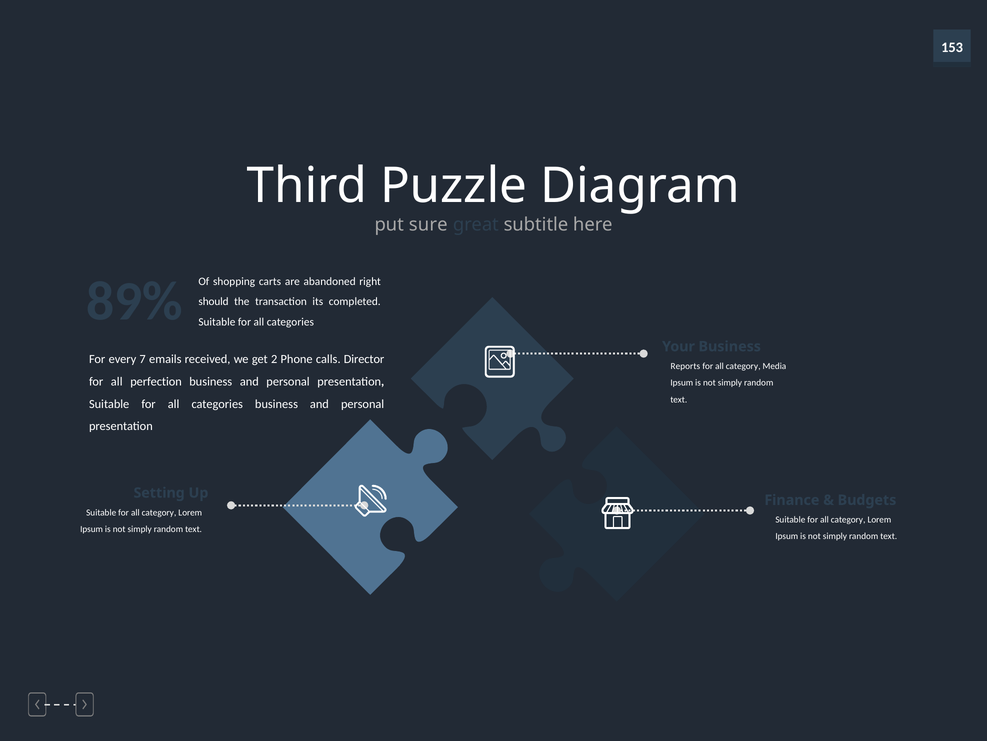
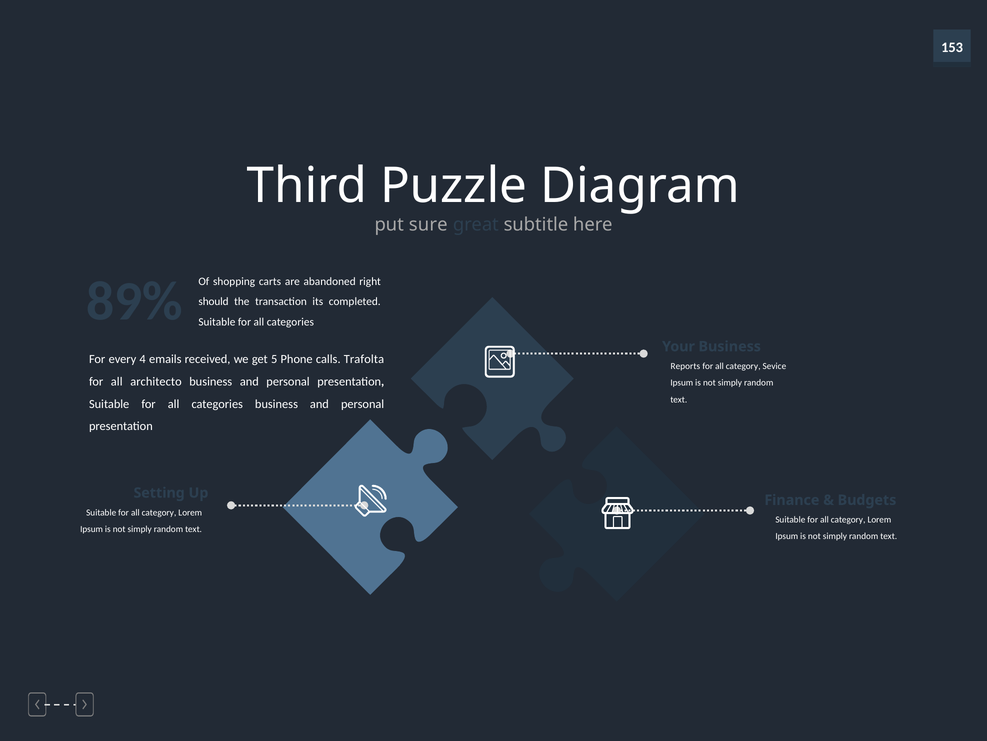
7: 7 -> 4 (143, 359)
2: 2 -> 5 (274, 359)
Director: Director -> Trafolta (364, 359)
Media: Media -> Sevice (774, 366)
perfection: perfection -> architecto (156, 381)
